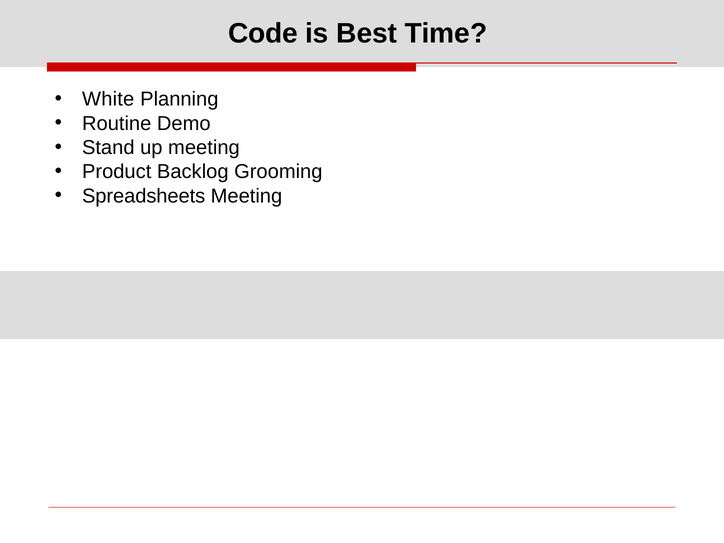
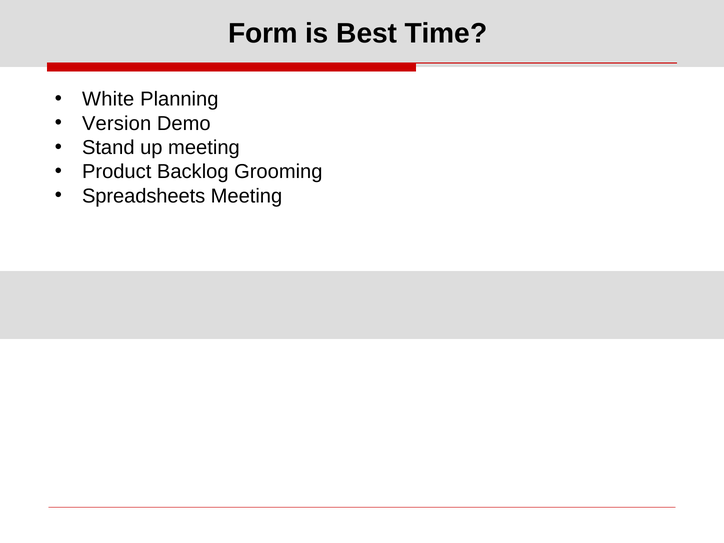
Code: Code -> Form (263, 33)
Routine: Routine -> Version (117, 123)
